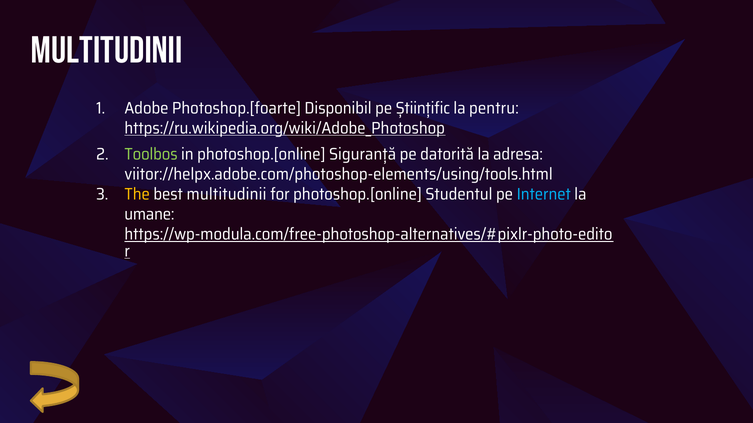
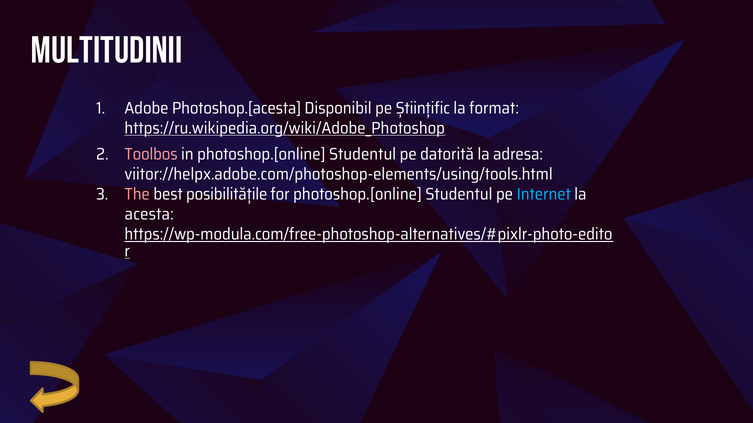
Photoshop.[foarte: Photoshop.[foarte -> Photoshop.[acesta (237, 108)
pentru: pentru -> format (494, 108)
Toolbos colour: light green -> pink (151, 154)
in photoshop.[online Siguranță: Siguranță -> Studentul (363, 154)
The colour: yellow -> pink (137, 195)
best multitudinii: multitudinii -> posibilitățile (227, 195)
umane: umane -> acesta (149, 215)
